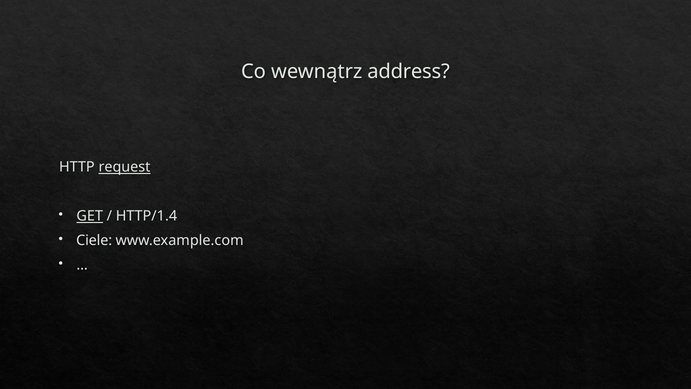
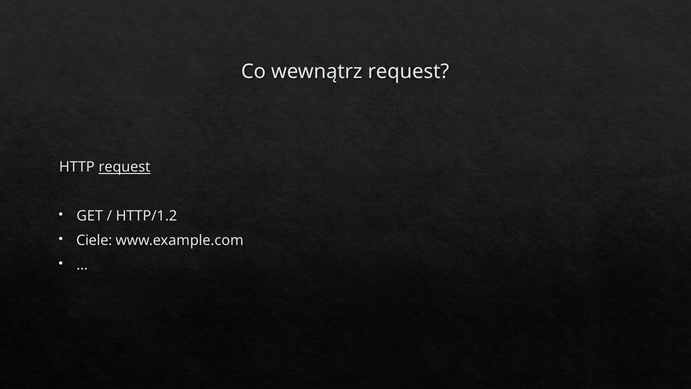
wewnątrz address: address -> request (408, 72)
GET underline: present -> none (90, 216)
HTTP/1.4: HTTP/1.4 -> HTTP/1.2 (146, 216)
